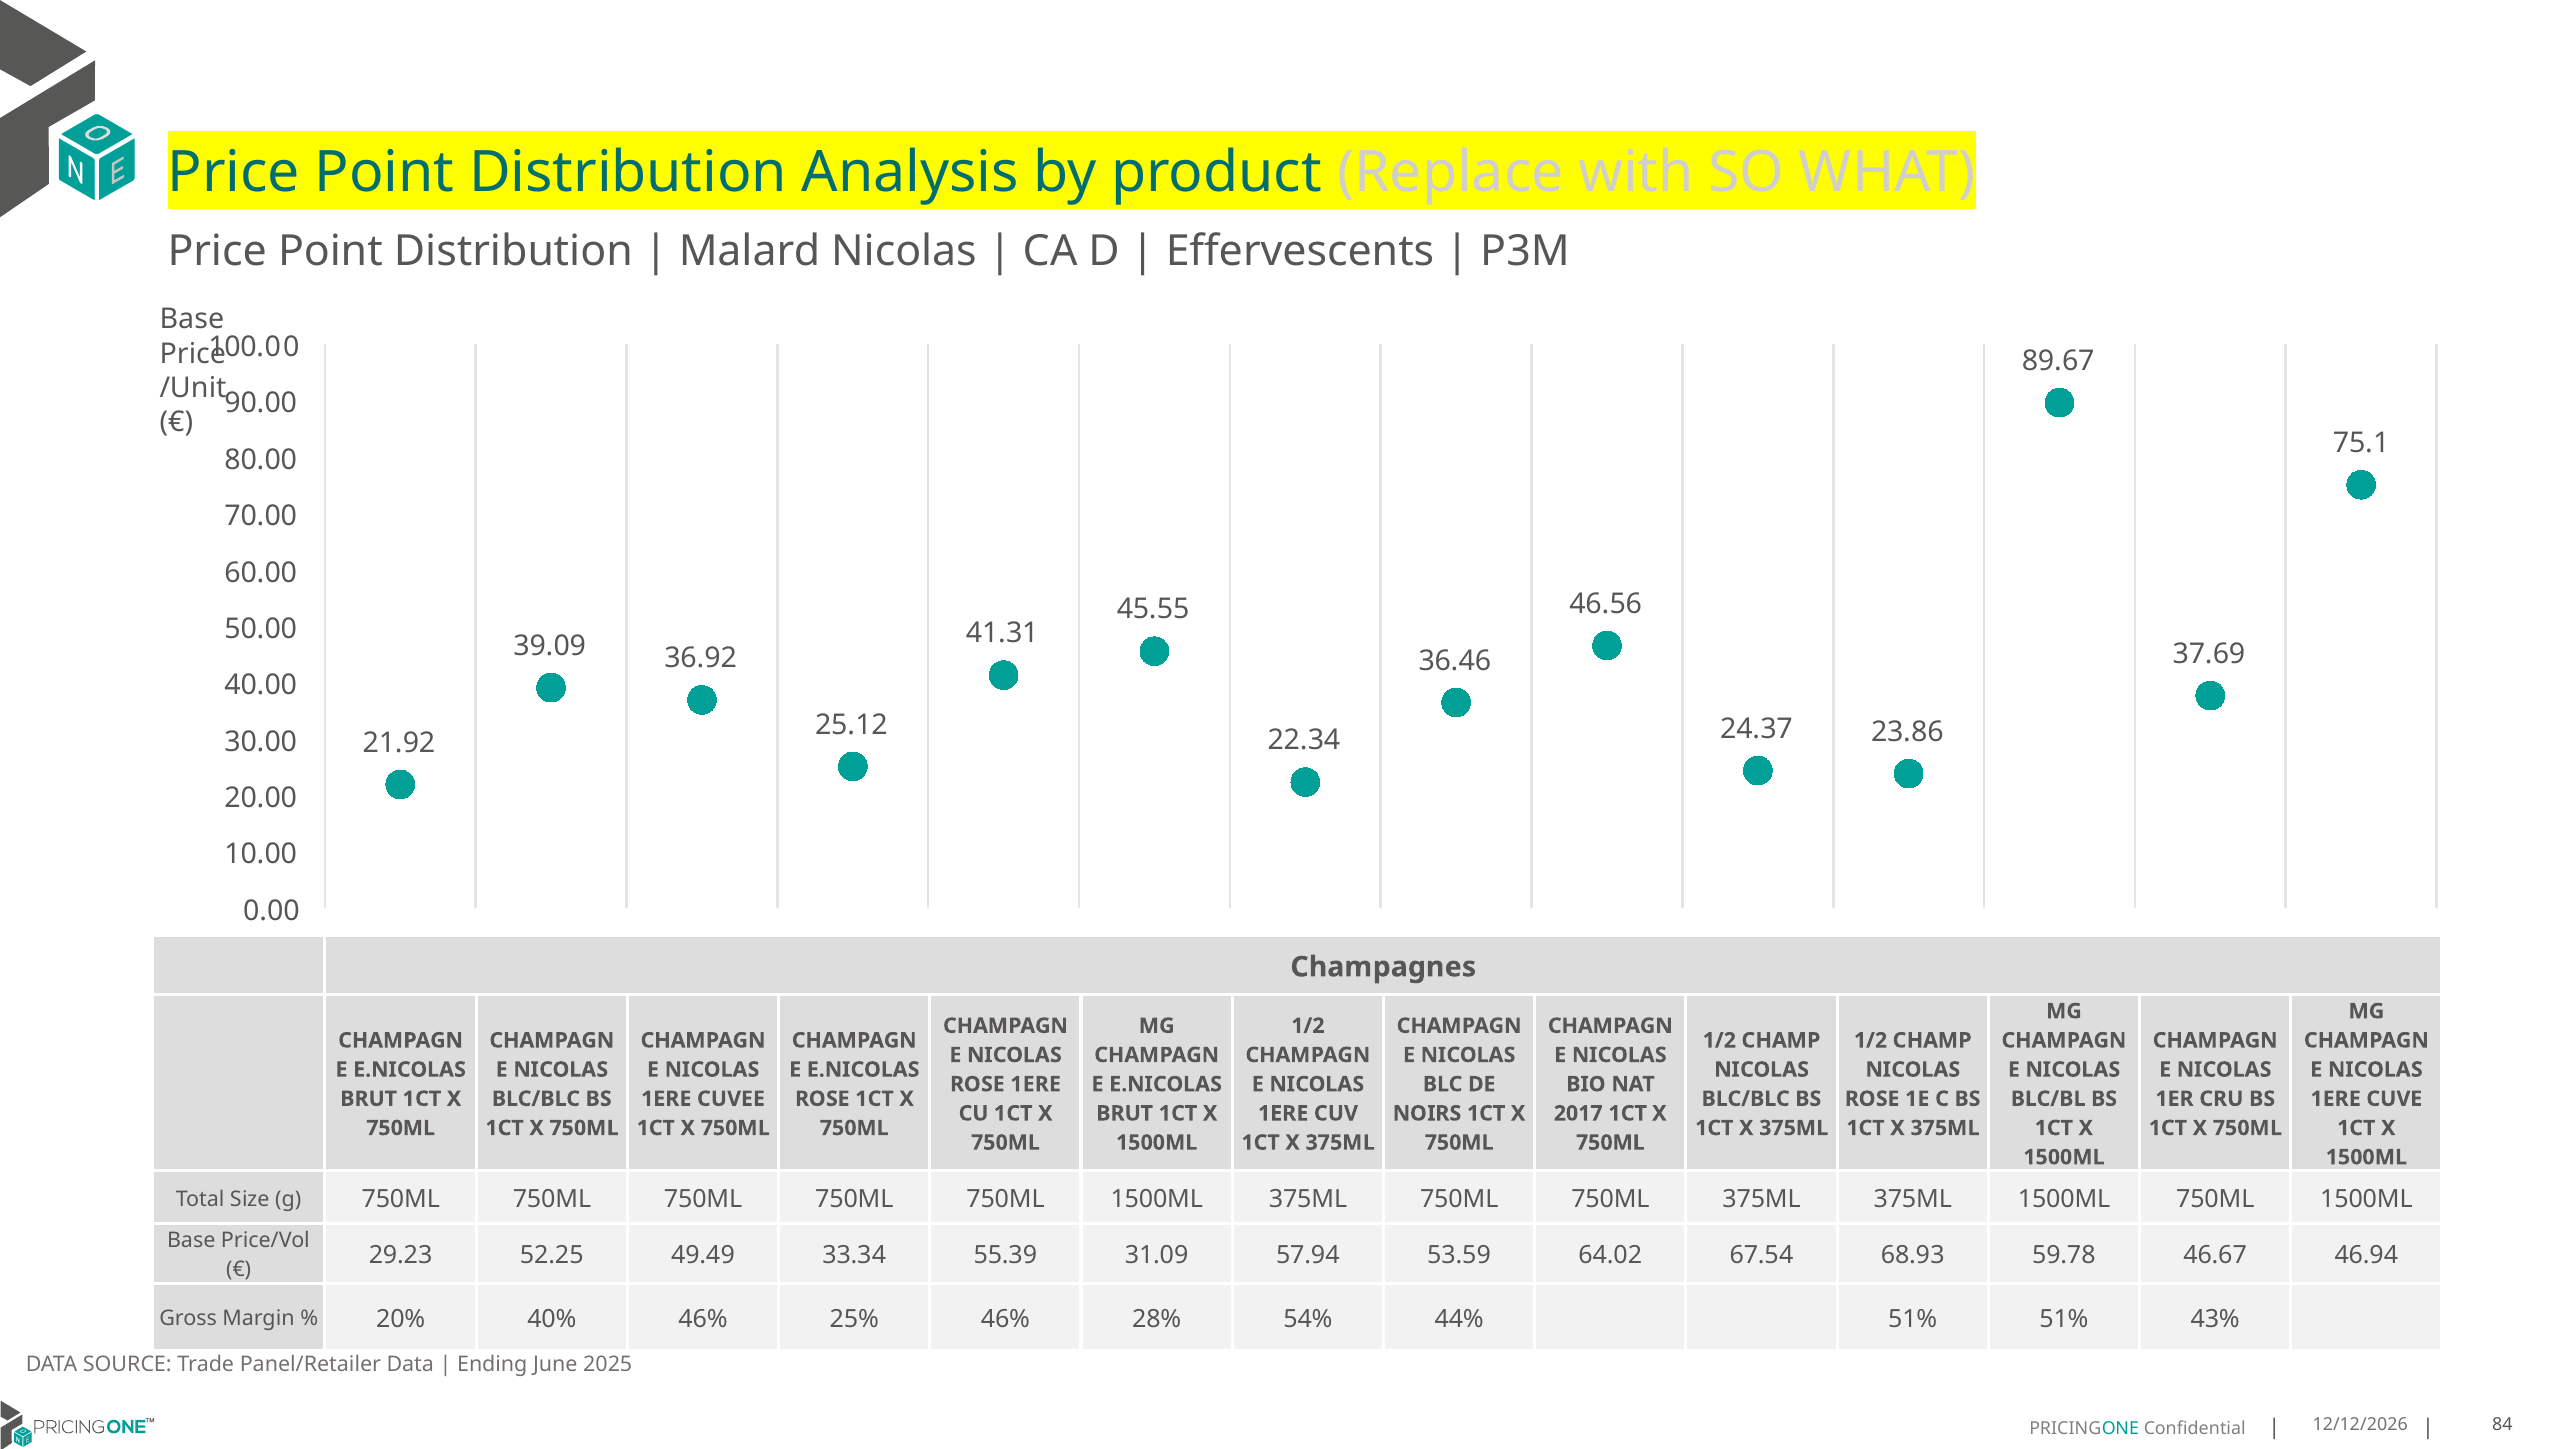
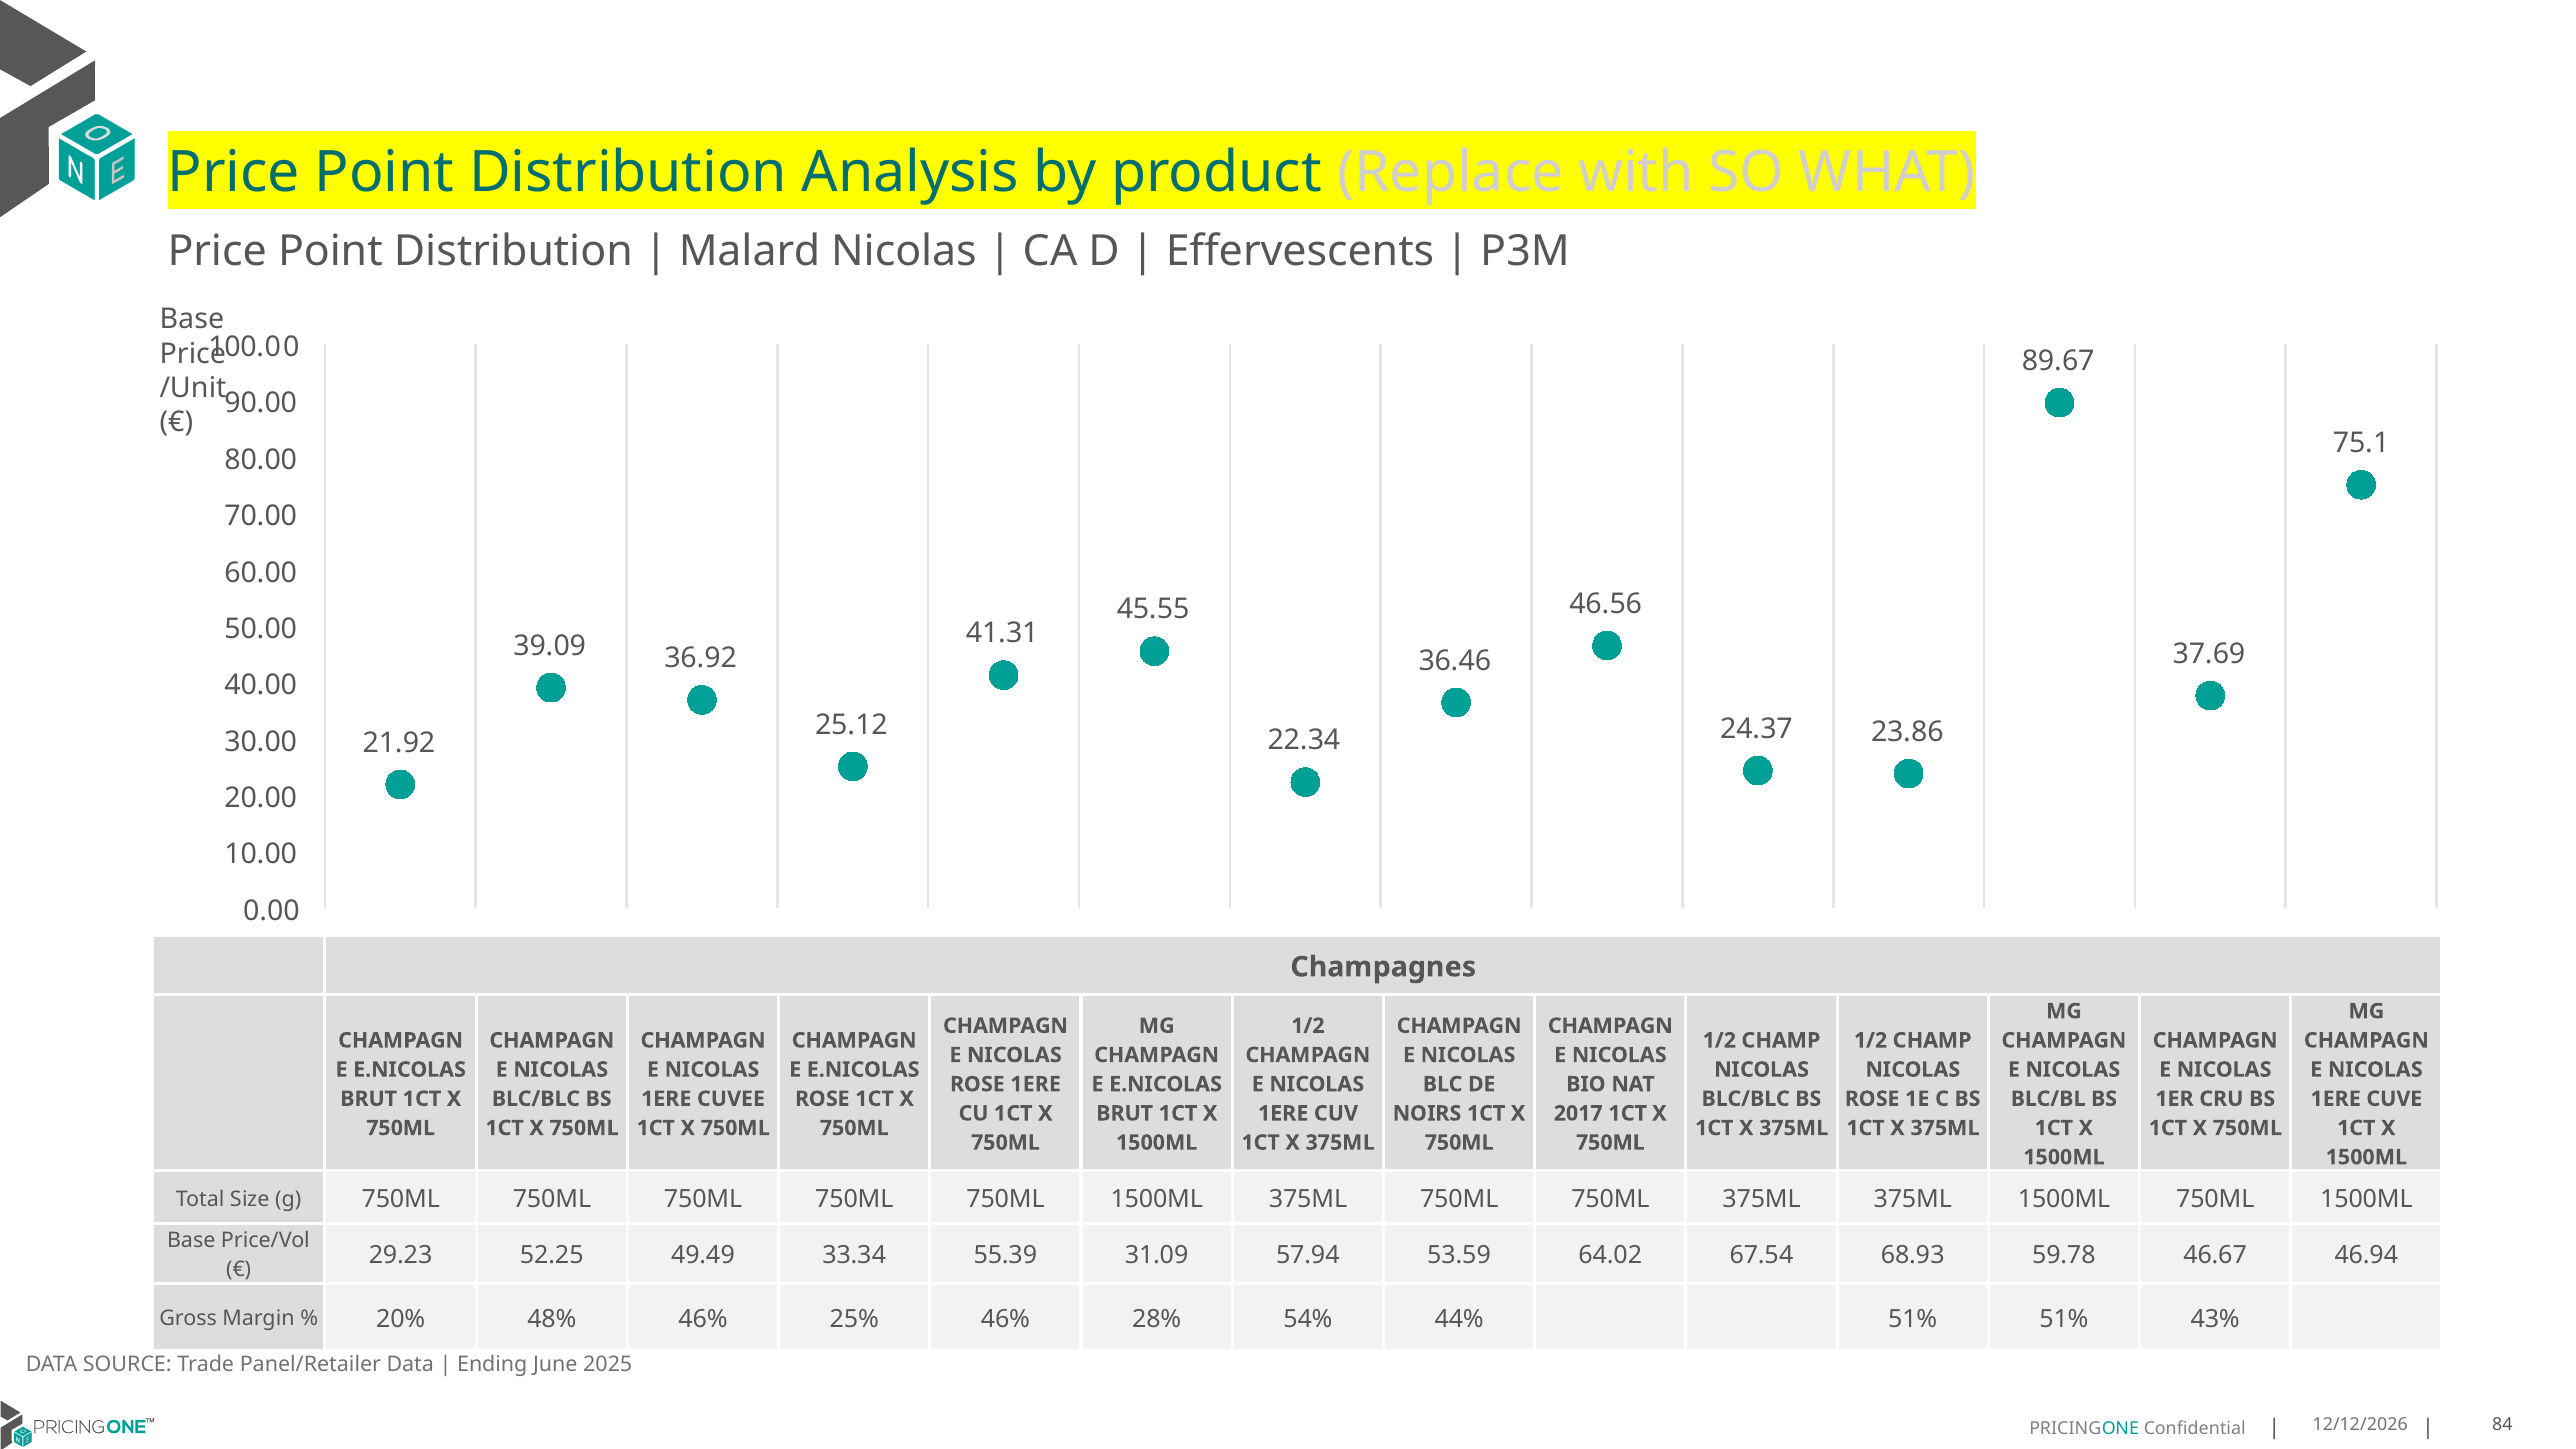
40%: 40% -> 48% (552, 1319)
